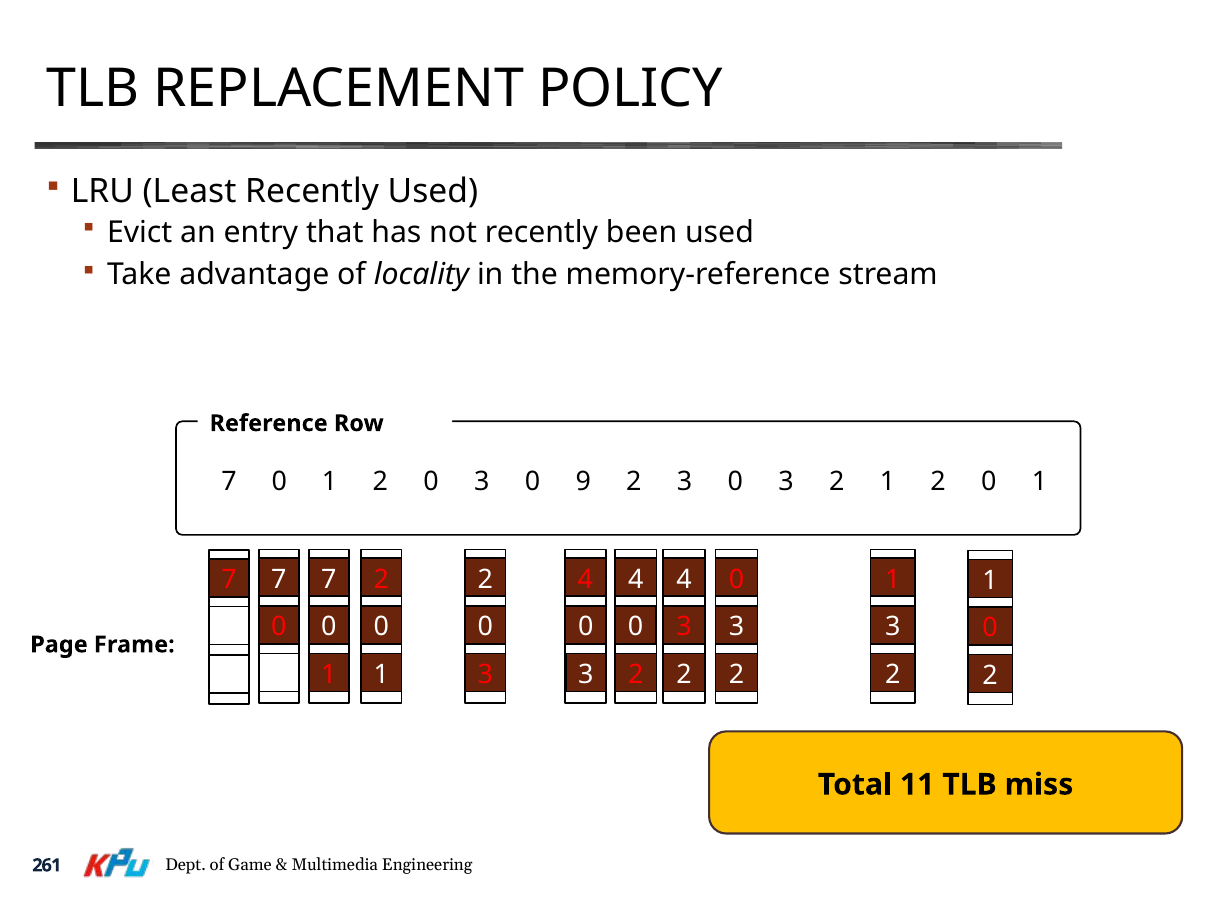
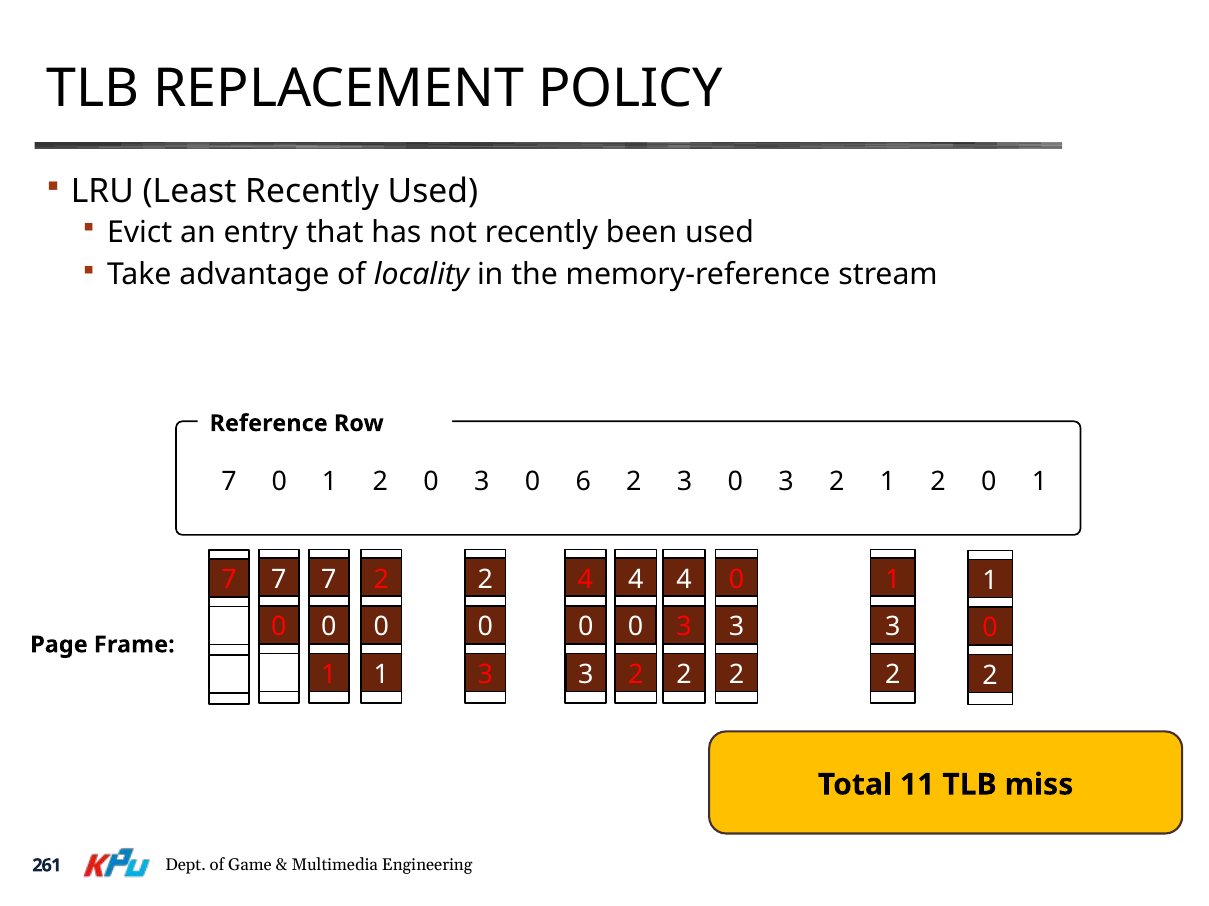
9: 9 -> 6 (583, 482)
